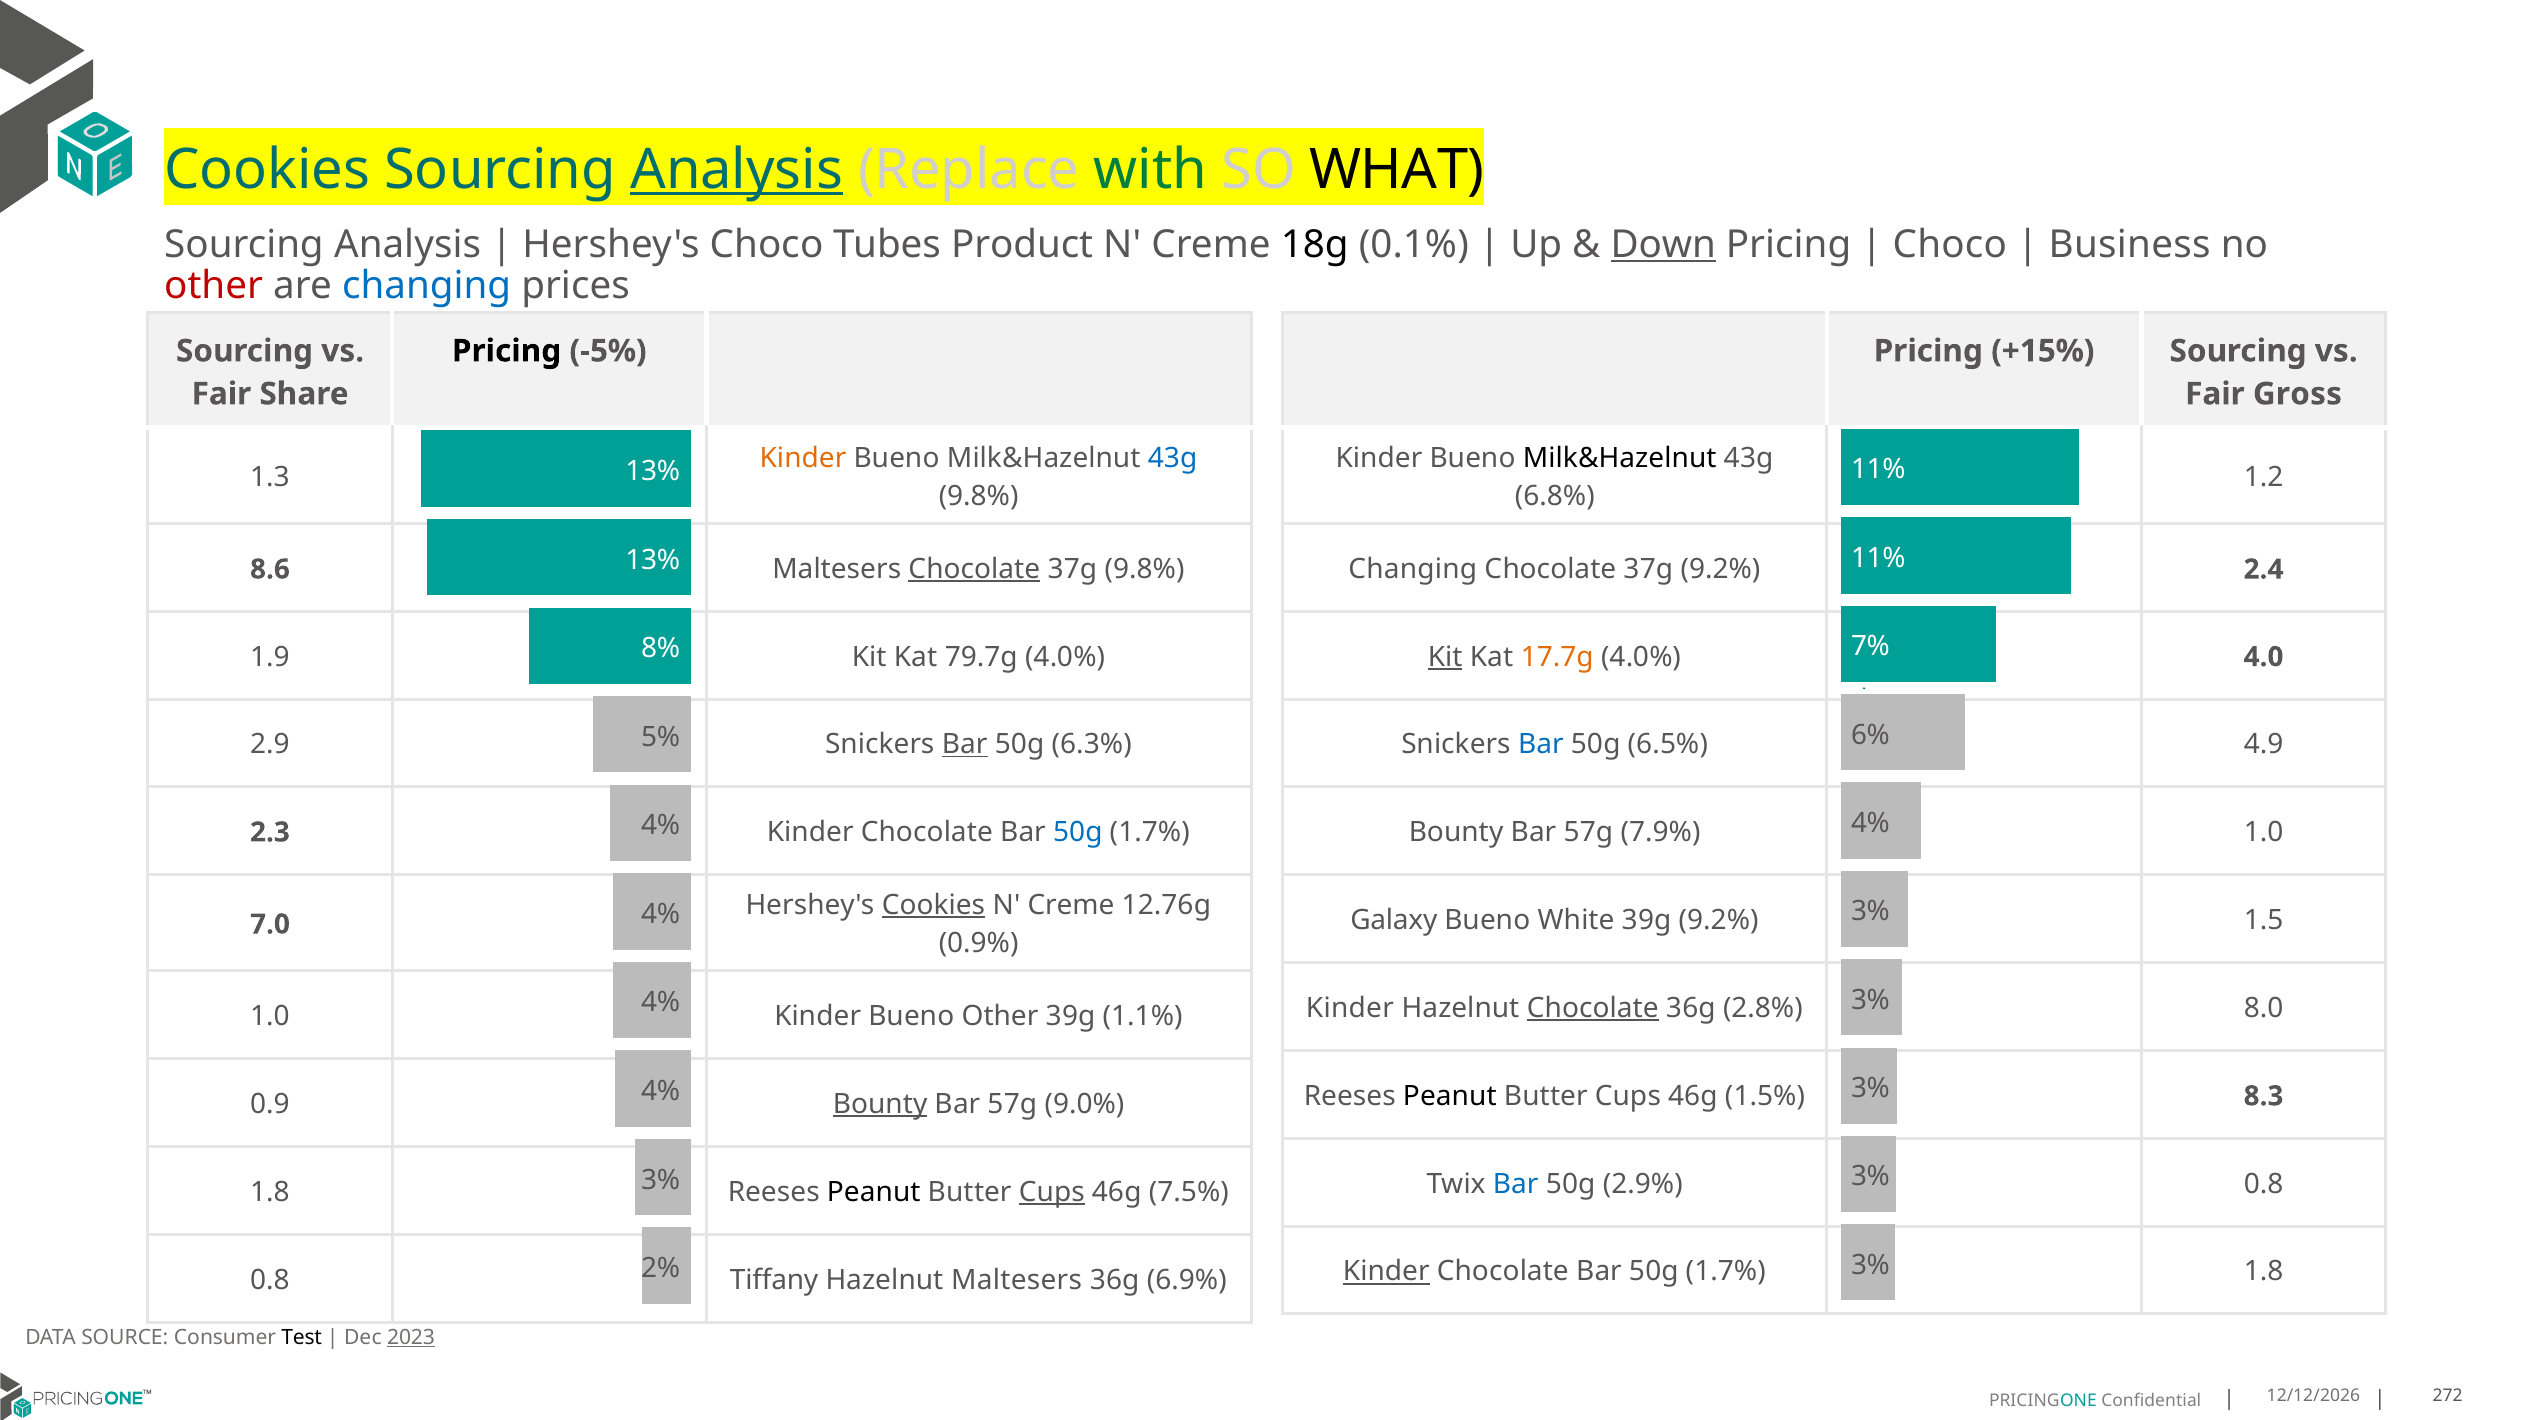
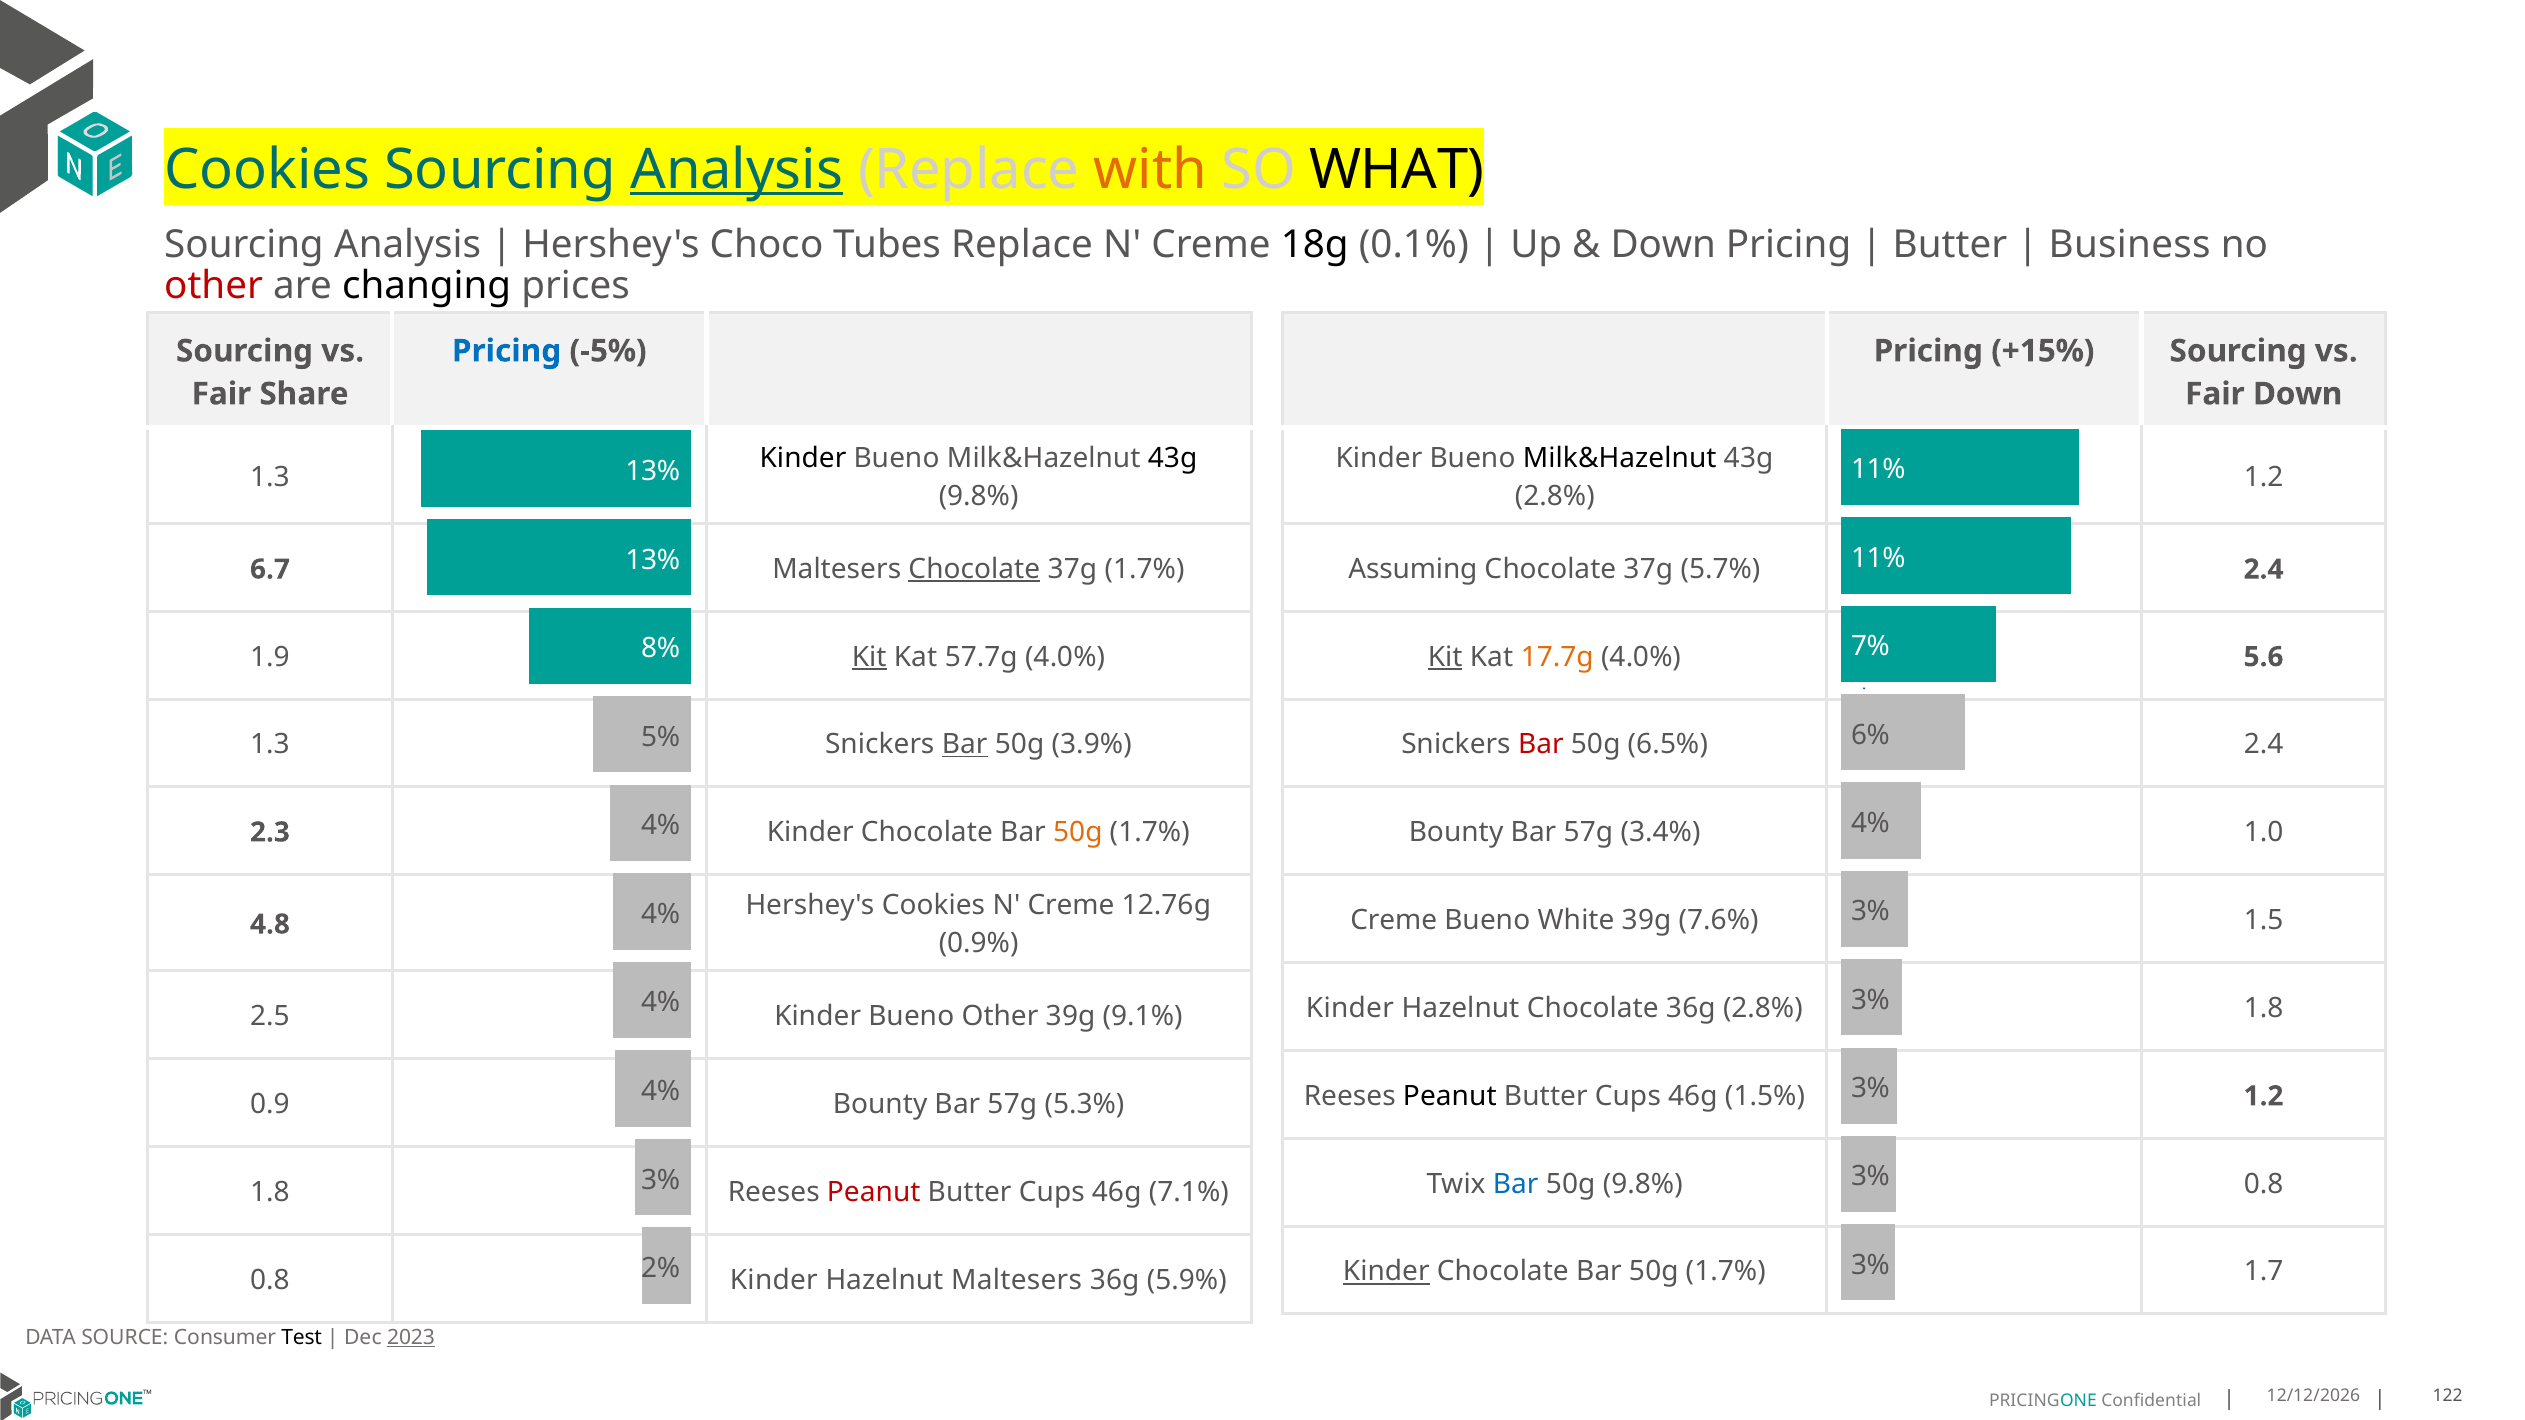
with colour: green -> orange (1150, 170)
Tubes Product: Product -> Replace (1022, 244)
Down underline: present -> none (1663, 244)
Choco: Choco -> Butter (1950, 244)
changing colour: blue -> black (427, 286)
Pricing colour: black -> blue (507, 351)
Fair Gross: Gross -> Down (2298, 394)
Kinder colour: orange -> black (803, 458)
43g colour: blue -> black (1173, 458)
6.8%: 6.8% -> 2.8% (1555, 497)
Changing: Changing -> Assuming (1413, 569)
37g 9.2%: 9.2% -> 5.7% (1721, 569)
8.6: 8.6 -> 6.7 (270, 569)
37g 9.8%: 9.8% -> 1.7% (1145, 569)
Kit underline: none -> present (869, 657)
79.7g: 79.7g -> 57.7g (981, 657)
4.0: 4.0 -> 5.6 (2264, 657)
2.9: 2.9 -> 1.3 (270, 745)
6.3%: 6.3% -> 3.9% (1092, 745)
Bar colour: blue -> red (1541, 745)
6.5% 4.9: 4.9 -> 2.4 (2264, 745)
7.9%: 7.9% -> 3.4% (1661, 832)
50g colour: blue -> orange (1078, 832)
Cookies underline: present -> none (933, 905)
Galaxy: Galaxy -> Creme (1394, 920)
39g 9.2%: 9.2% -> 7.6% (1719, 920)
7.0: 7.0 -> 4.8 (270, 925)
Chocolate underline: present -> none (1593, 1008)
2.8% 8.0: 8.0 -> 1.8 (2264, 1008)
1.0: 1.0 -> 2.5 (270, 1017)
1.1%: 1.1% -> 9.1% (1143, 1017)
1.5% 8.3: 8.3 -> 1.2 (2264, 1096)
Bounty underline: present -> none (880, 1104)
9.0%: 9.0% -> 5.3% (1085, 1104)
50g 2.9%: 2.9% -> 9.8% (1643, 1184)
Peanut colour: black -> red (874, 1192)
Cups underline: present -> none (1052, 1192)
7.5%: 7.5% -> 7.1% (1189, 1192)
1.7% 1.8: 1.8 -> 1.7 (2264, 1272)
Tiffany: Tiffany -> Kinder (774, 1280)
6.9%: 6.9% -> 5.9% (1187, 1280)
272: 272 -> 122 (2448, 1396)
